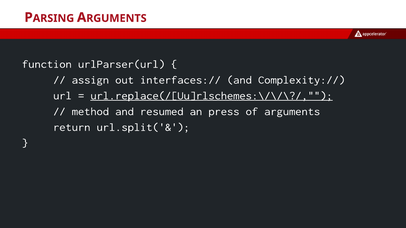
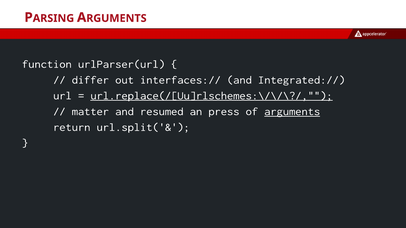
assign: assign -> differ (90, 80)
Complexity://: Complexity:// -> Integrated:// (302, 80)
method: method -> matter (90, 112)
arguments underline: none -> present (292, 112)
